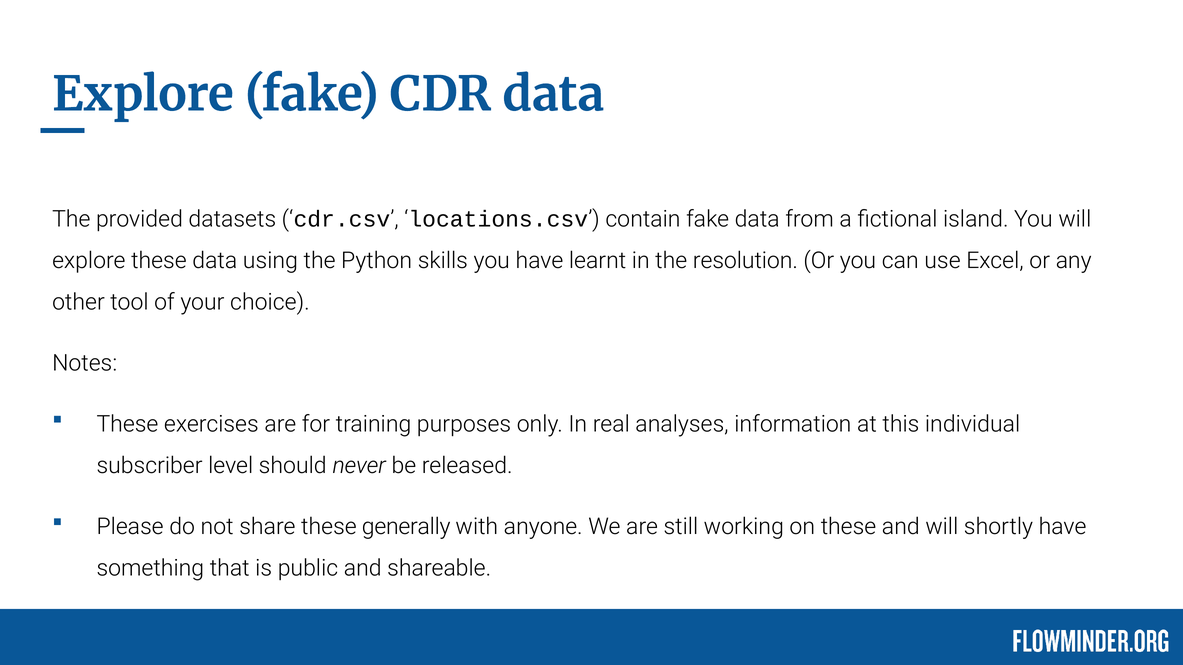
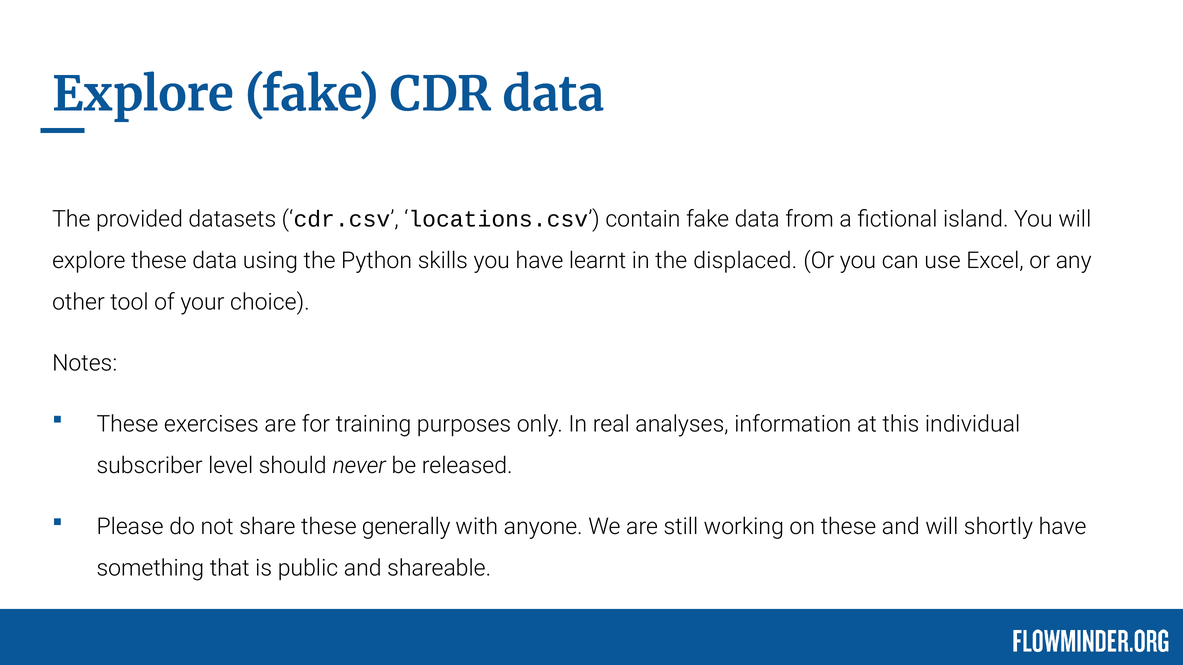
resolution: resolution -> displaced (745, 261)
